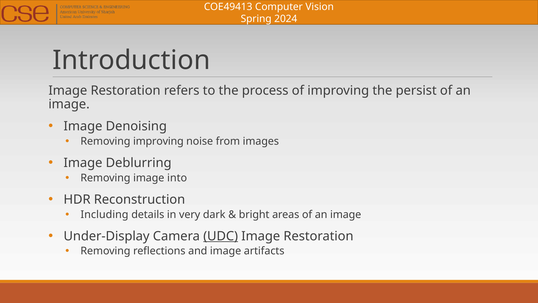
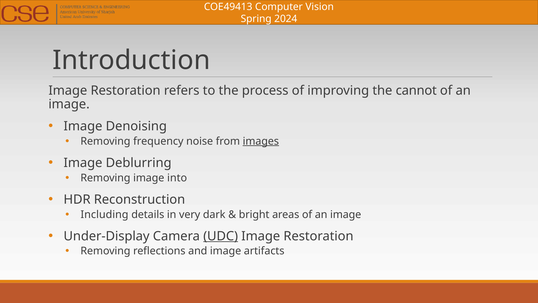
persist: persist -> cannot (416, 90)
Removing improving: improving -> frequency (158, 141)
images underline: none -> present (261, 141)
